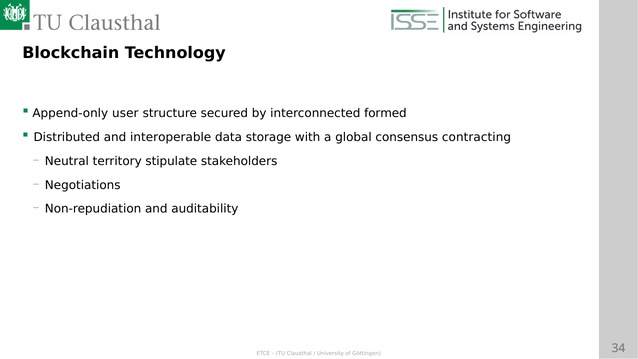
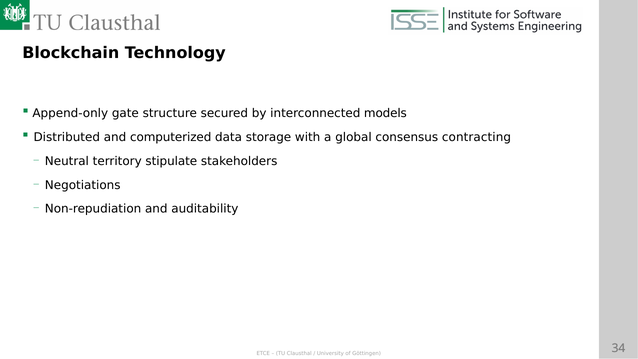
user: user -> gate (125, 113)
formed: formed -> models (385, 113)
interoperable: interoperable -> computerized (171, 137)
